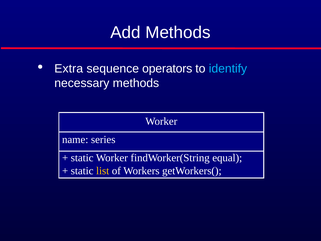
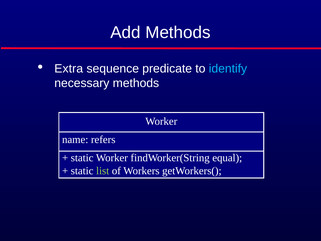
operators: operators -> predicate (167, 69)
series: series -> refers (103, 139)
list colour: yellow -> light green (103, 171)
